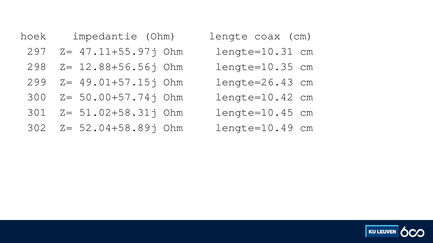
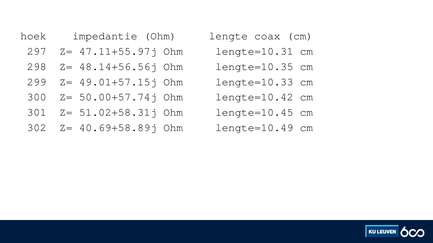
12.88+56.56j: 12.88+56.56j -> 48.14+56.56j (118, 67)
lengte=26.43: lengte=26.43 -> lengte=10.33 (254, 82)
52.04+58.89j: 52.04+58.89j -> 40.69+58.89j (118, 128)
